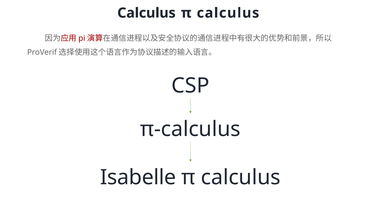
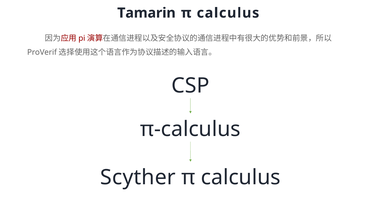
Calculus: Calculus -> Tamarin (146, 13)
Isabelle: Isabelle -> Scyther (138, 178)
